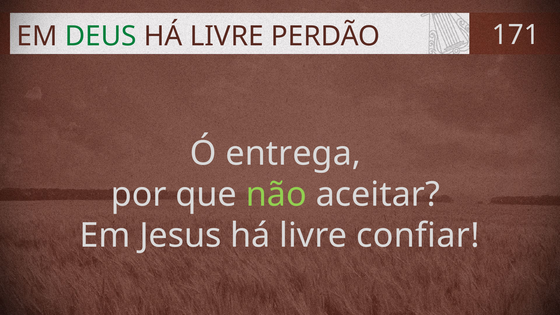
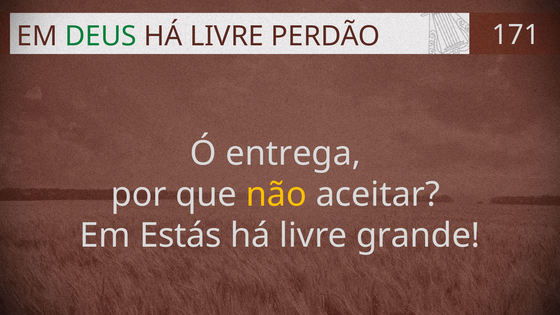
não colour: light green -> yellow (276, 195)
Jesus: Jesus -> Estás (181, 236)
confiar: confiar -> grande (418, 236)
